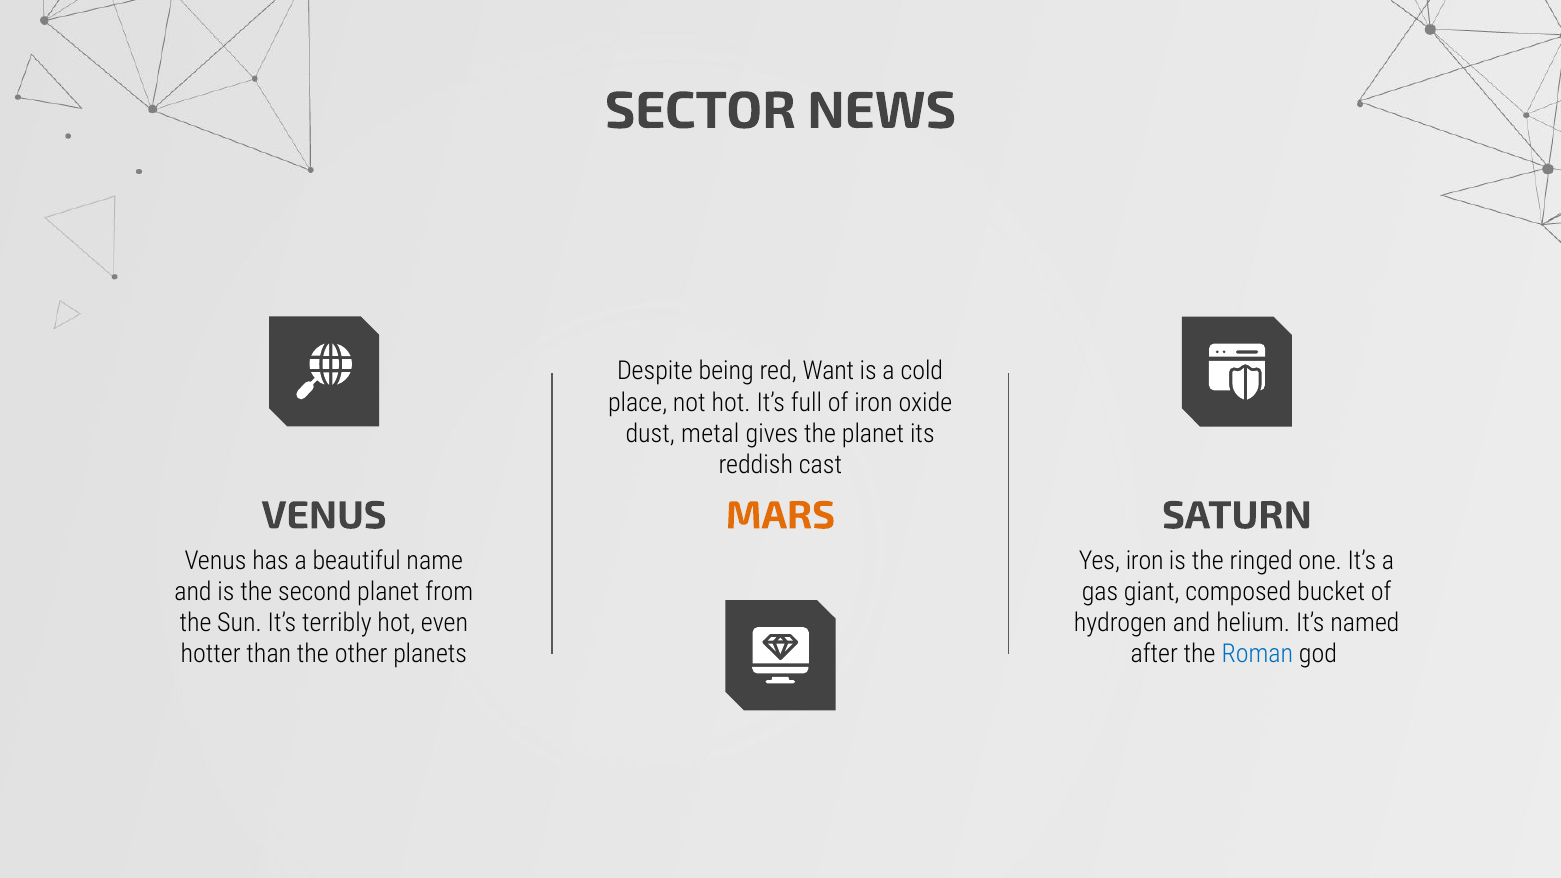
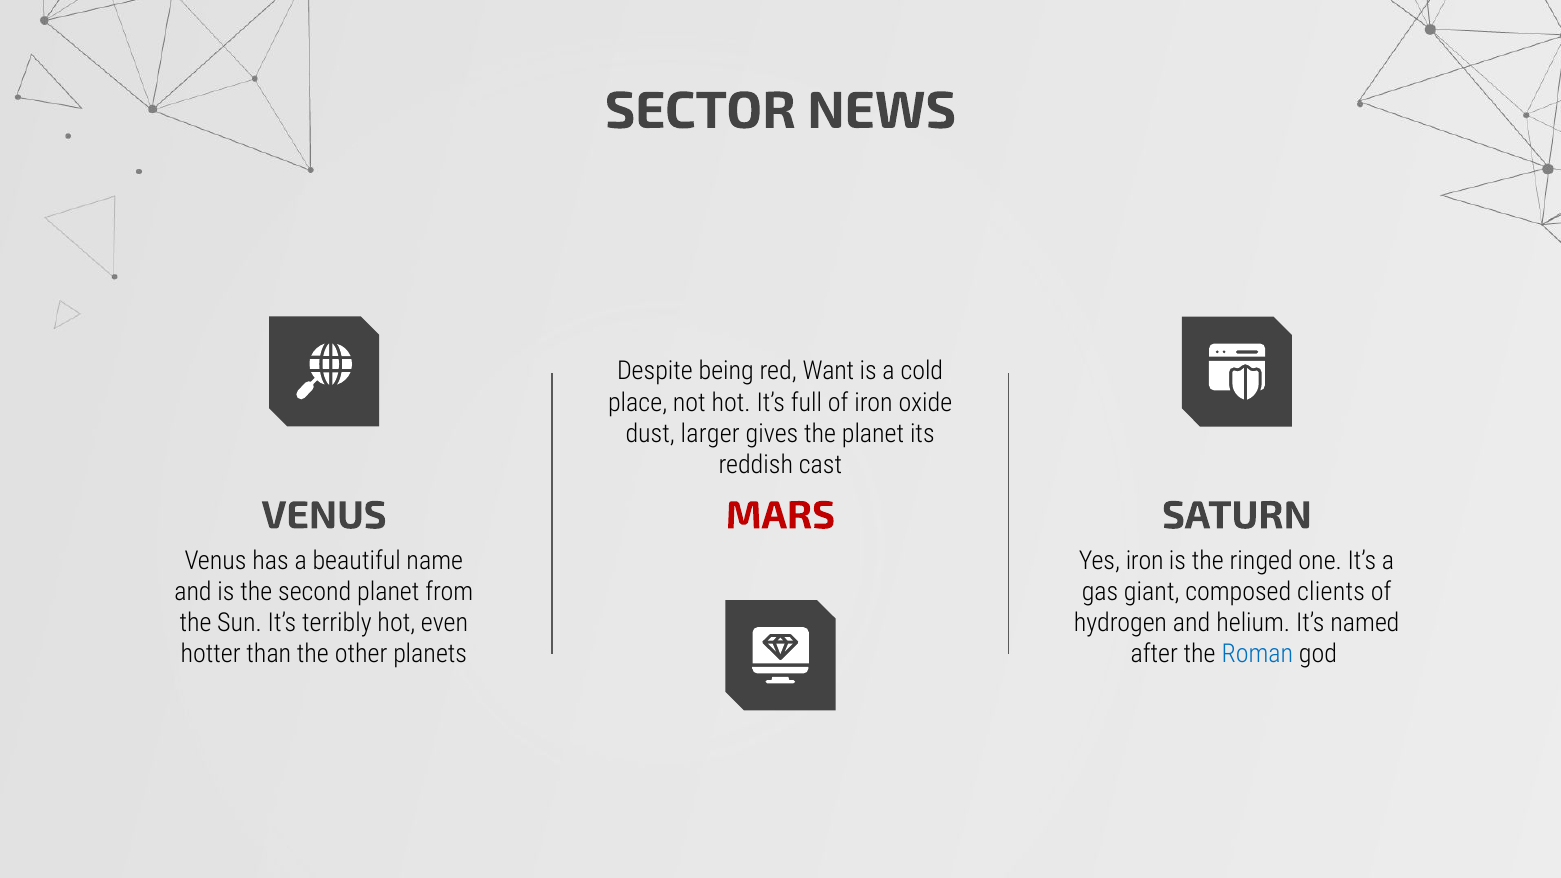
metal: metal -> larger (710, 434)
MARS colour: orange -> red (780, 515)
bucket: bucket -> clients (1331, 592)
